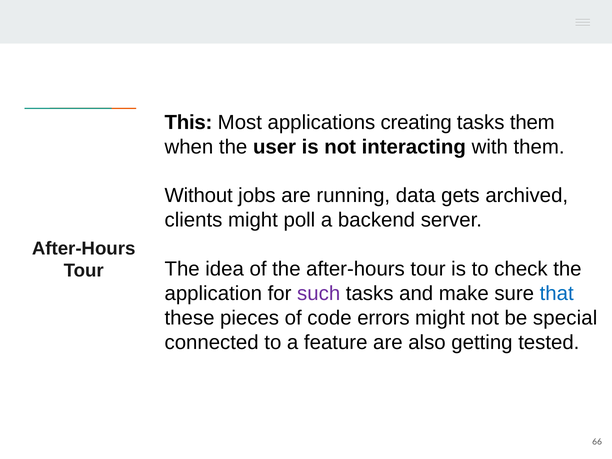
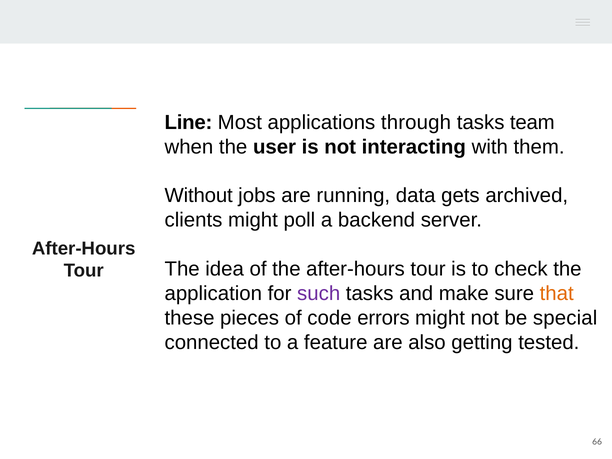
This: This -> Line (188, 122)
creating: creating -> through (416, 122)
tasks them: them -> team (532, 122)
that colour: blue -> orange (557, 294)
